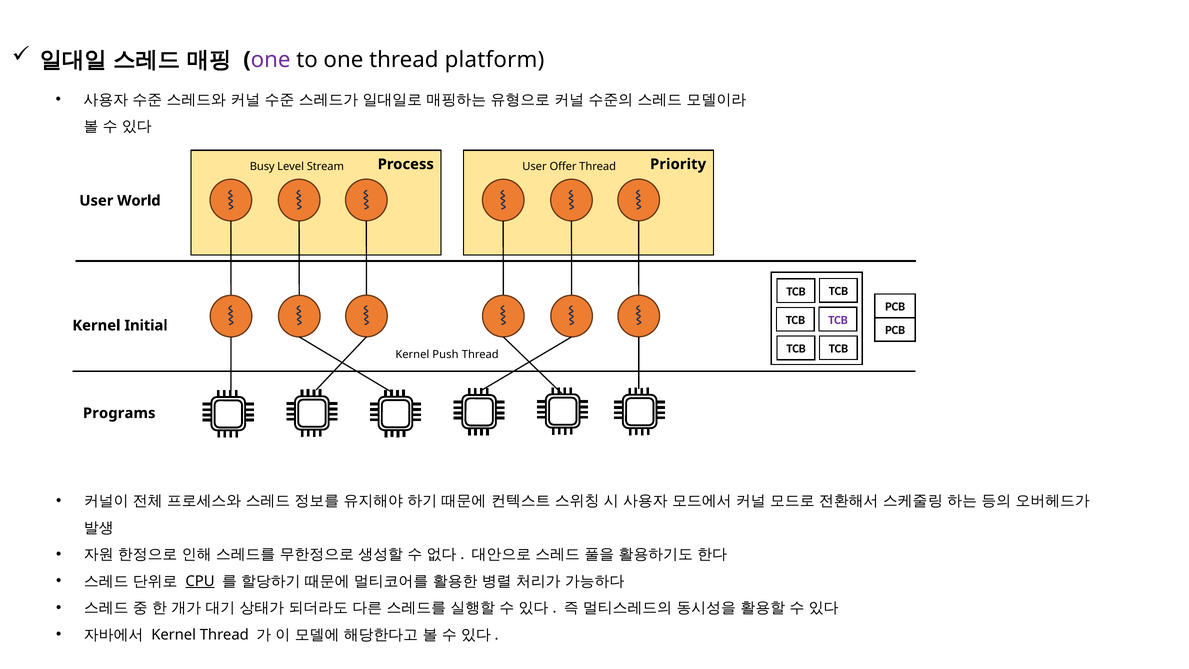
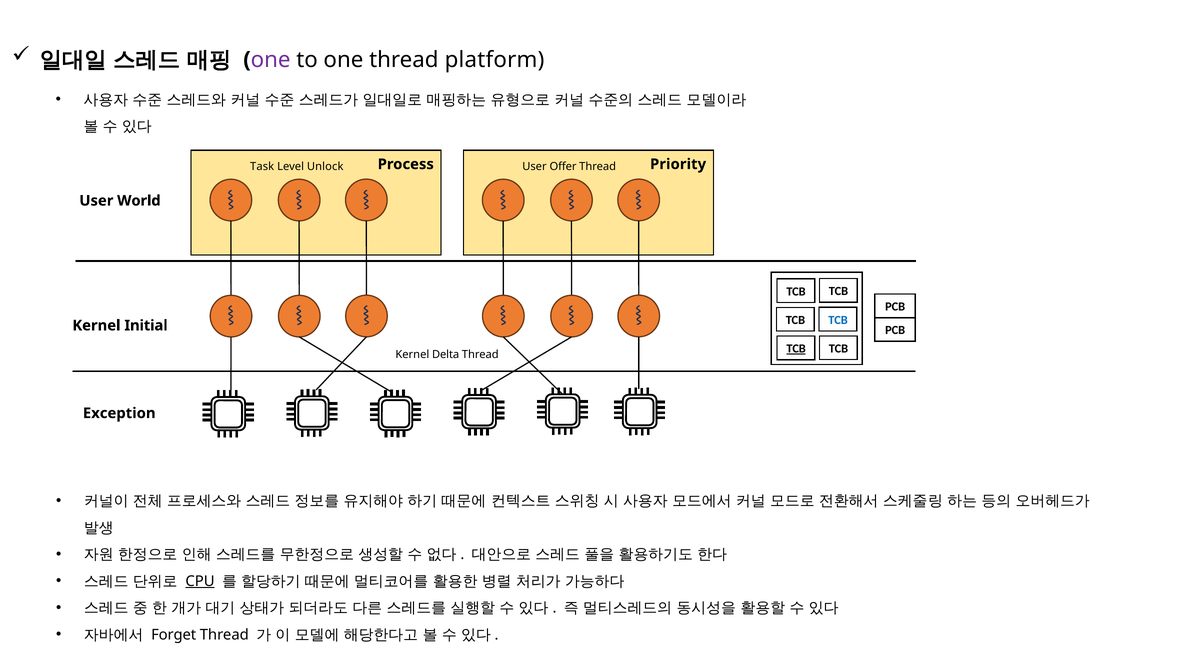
Busy: Busy -> Task (262, 166)
Stream: Stream -> Unlock (325, 166)
TCB colour: purple -> blue (838, 320)
TCB underline: none -> present (796, 349)
Push: Push -> Delta (446, 355)
Programs: Programs -> Exception (119, 413)
Kernel: Kernel -> Forget (174, 635)
